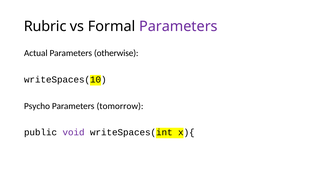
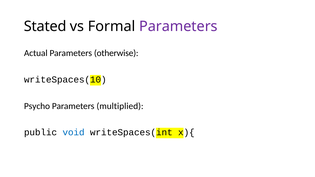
Rubric: Rubric -> Stated (45, 26)
tomorrow: tomorrow -> multiplied (120, 106)
void colour: purple -> blue (74, 133)
